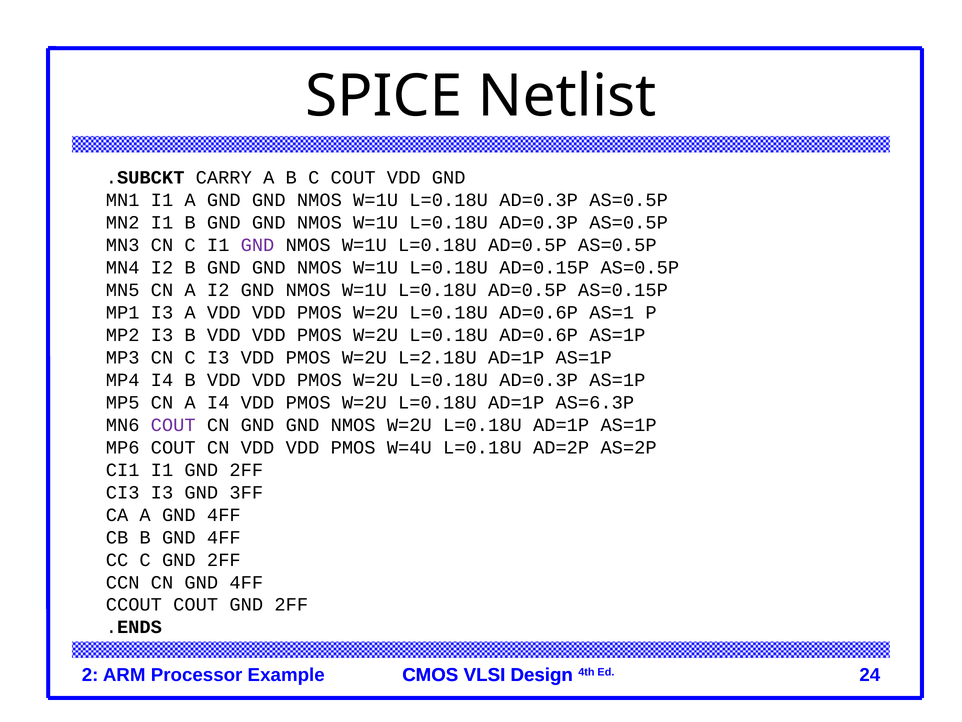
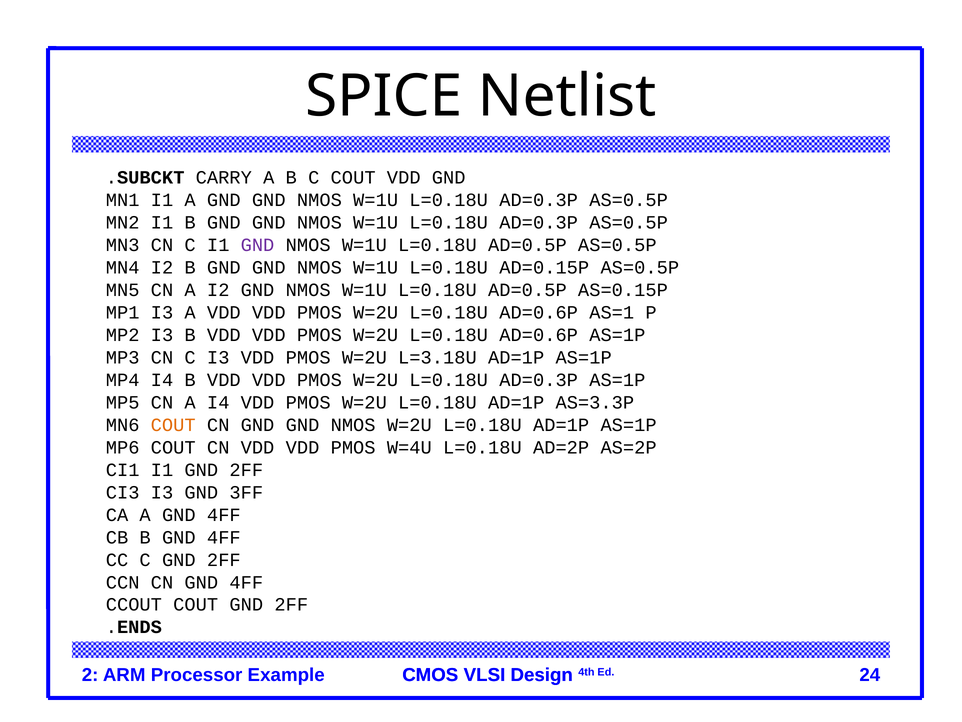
L=2.18U: L=2.18U -> L=3.18U (437, 357)
AS=6.3P: AS=6.3P -> AS=3.3P (595, 402)
COUT colour: purple -> orange (173, 425)
